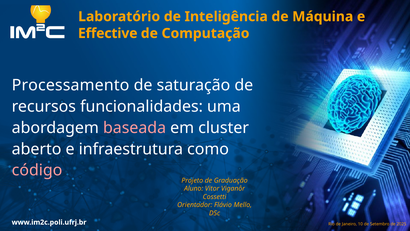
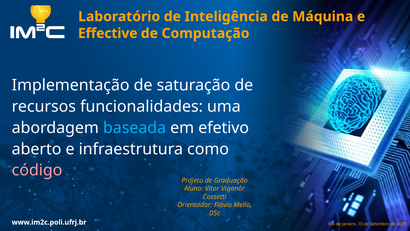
Processamento: Processamento -> Implementação (71, 85)
baseada colour: pink -> light blue (135, 128)
cluster: cluster -> efetivo (224, 128)
